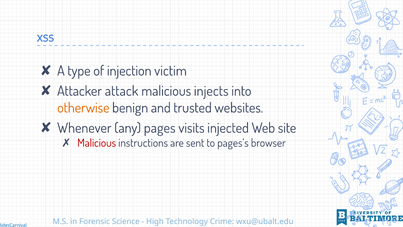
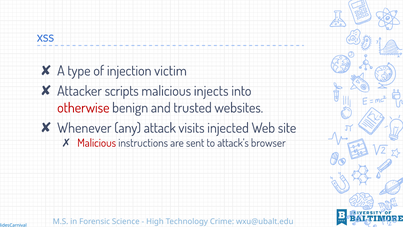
attack: attack -> scripts (122, 91)
otherwise colour: orange -> red (83, 108)
pages: pages -> attack (160, 128)
pages’s: pages’s -> attack’s (233, 143)
